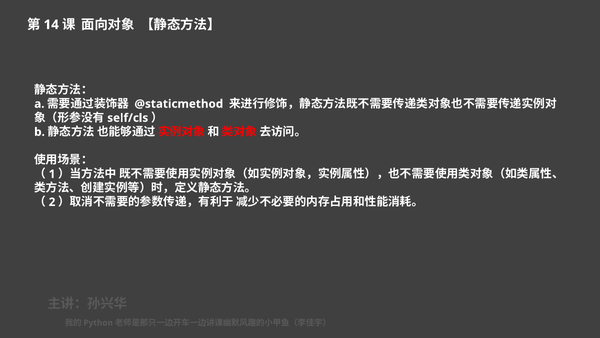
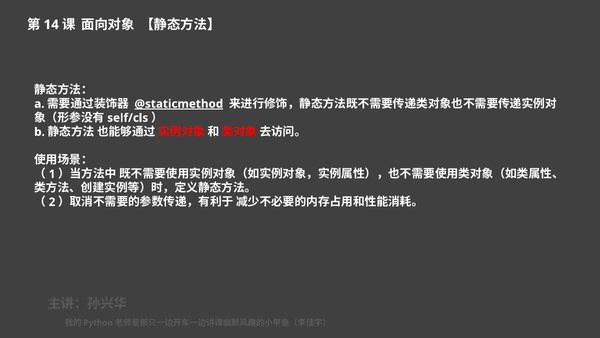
@staticmethod underline: none -> present (179, 104)
